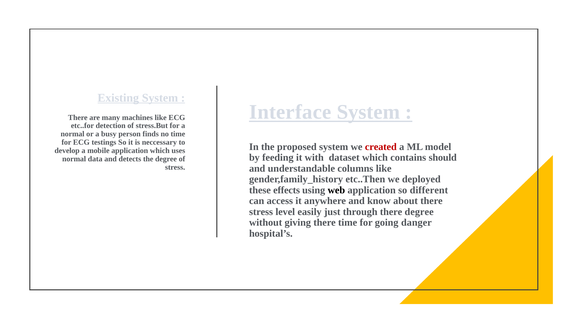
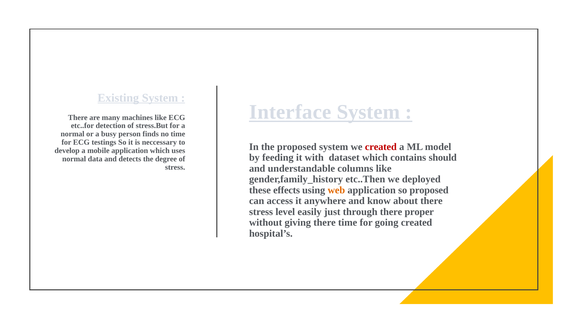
web colour: black -> orange (336, 190)
so different: different -> proposed (429, 190)
there degree: degree -> proper (419, 212)
going danger: danger -> created (417, 223)
